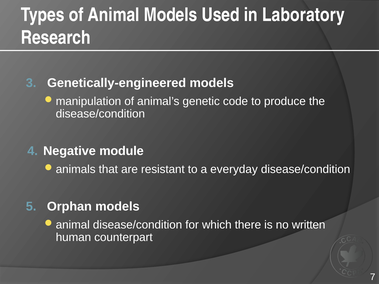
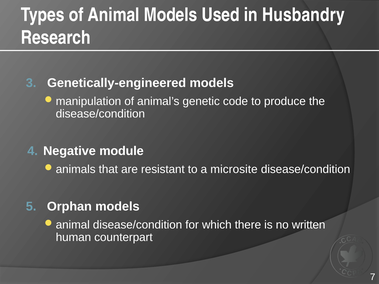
Laboratory: Laboratory -> Husbandry (303, 15)
everyday: everyday -> microsite (234, 169)
